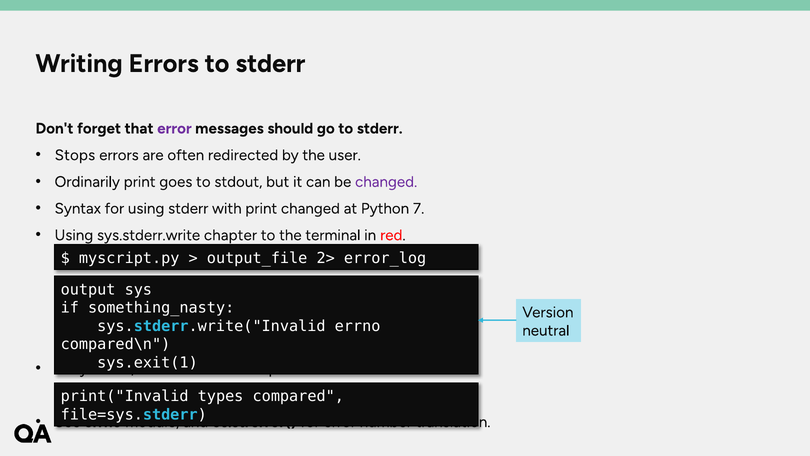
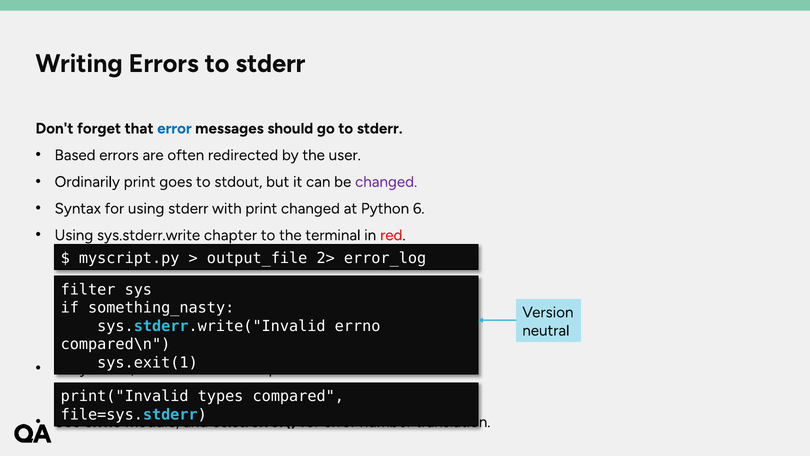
error colour: purple -> blue (174, 128)
Stops: Stops -> Based (75, 155)
7: 7 -> 6 (419, 208)
output: output -> filter (88, 289)
